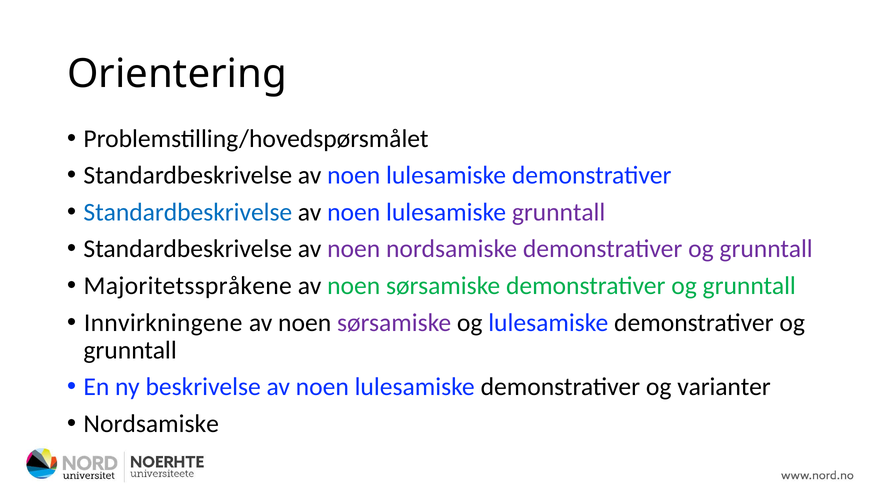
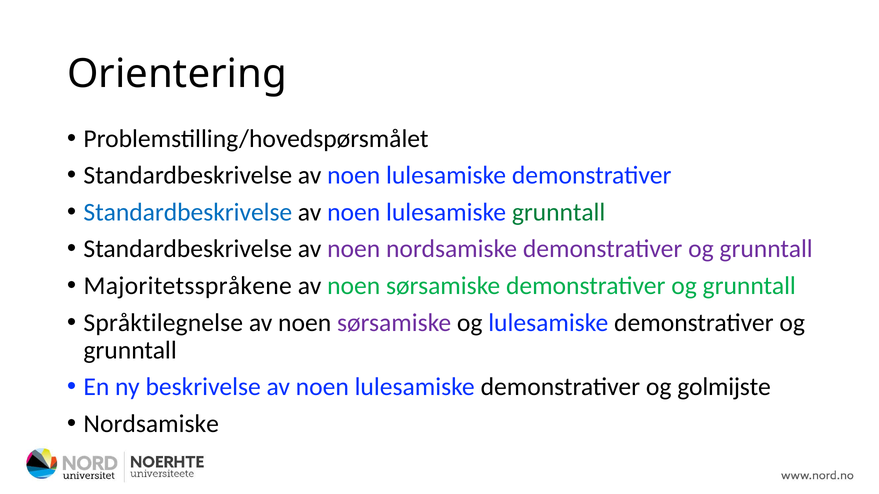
grunntall colour: purple -> green (559, 212)
Innvirkningene: Innvirkningene -> Språktilegnelse (163, 323)
varianter: varianter -> golmijste (724, 387)
